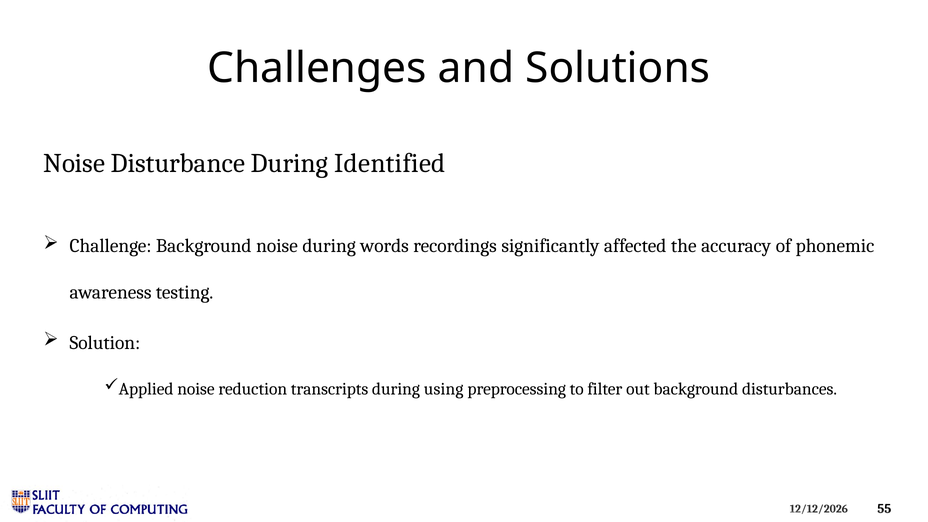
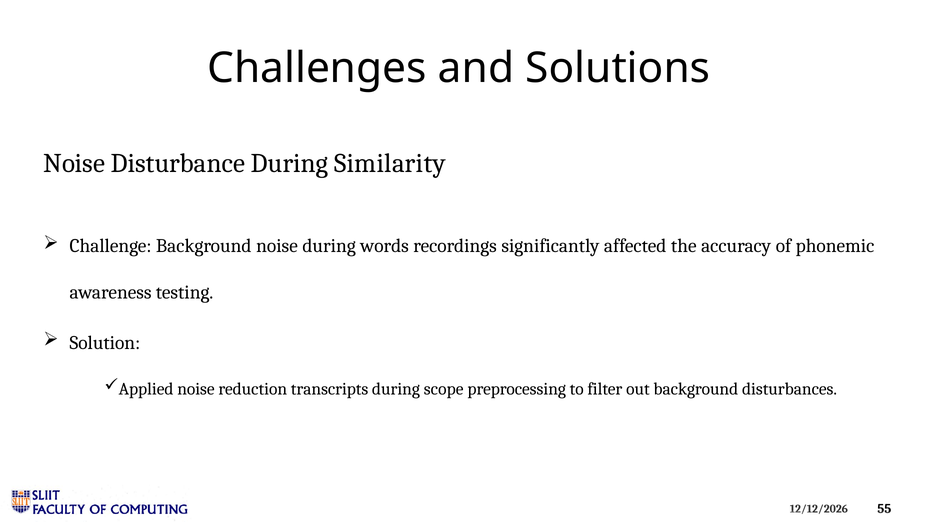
Identified: Identified -> Similarity (390, 163)
using: using -> scope (444, 389)
